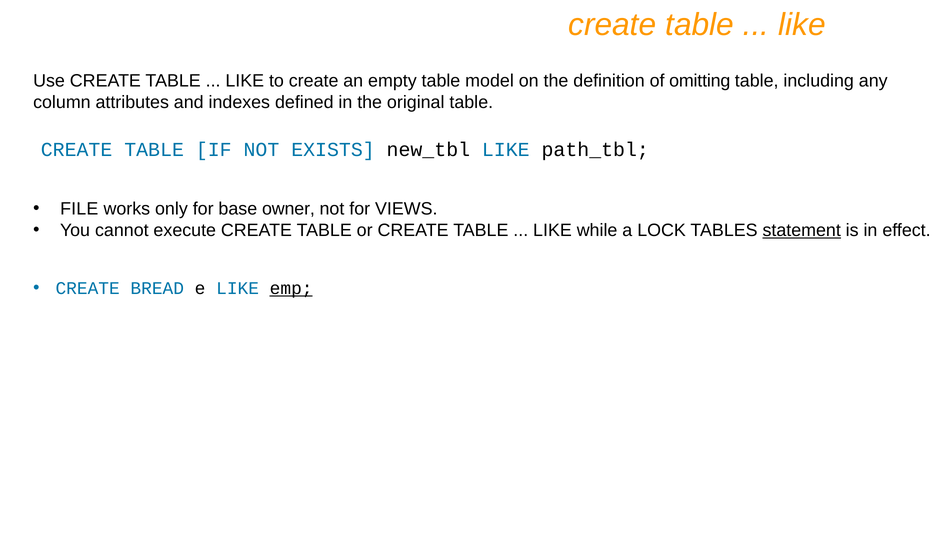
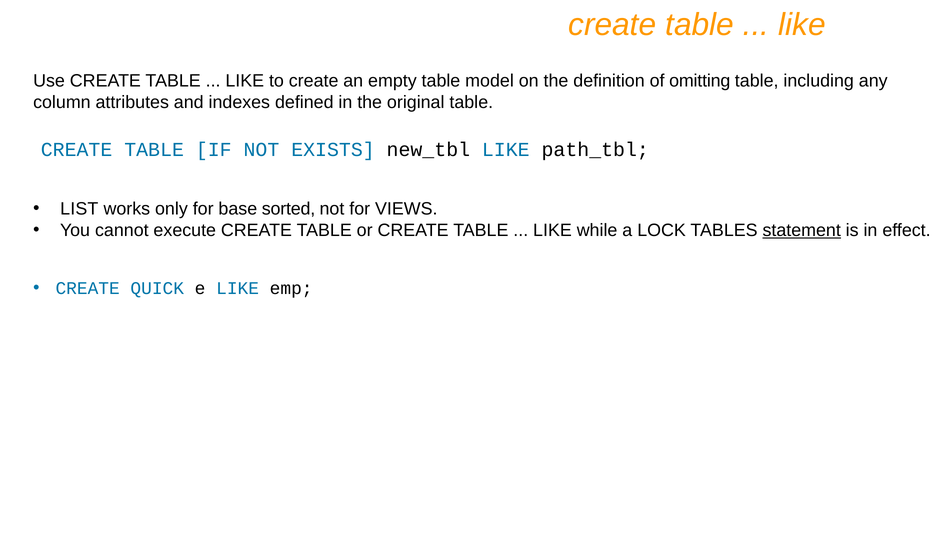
FILE: FILE -> LIST (79, 209)
owner: owner -> sorted (288, 209)
BREAD: BREAD -> QUICK (157, 288)
emp underline: present -> none (291, 288)
